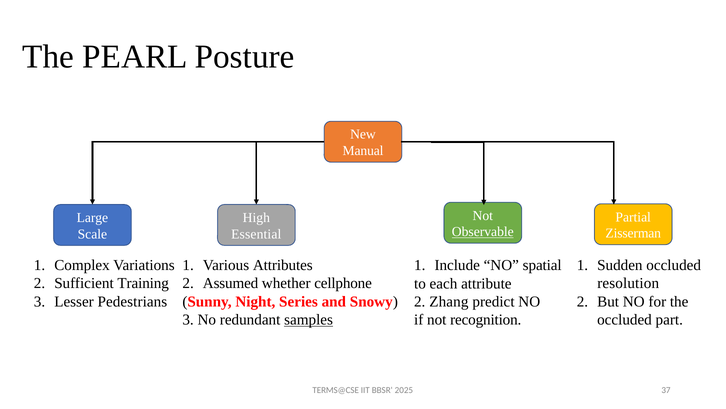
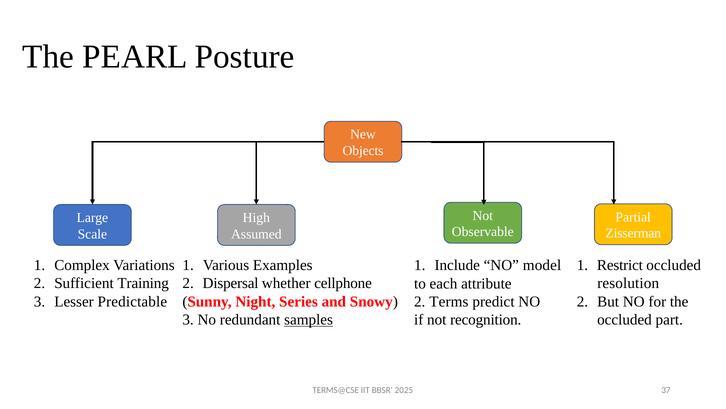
Manual: Manual -> Objects (363, 151)
Observable underline: present -> none (483, 232)
Essential: Essential -> Assumed (256, 234)
Attributes: Attributes -> Examples (283, 265)
Sudden: Sudden -> Restrict (620, 265)
spatial: spatial -> model (542, 265)
Assumed: Assumed -> Dispersal (231, 283)
Pedestrians: Pedestrians -> Predictable (132, 301)
Zhang: Zhang -> Terms (449, 301)
